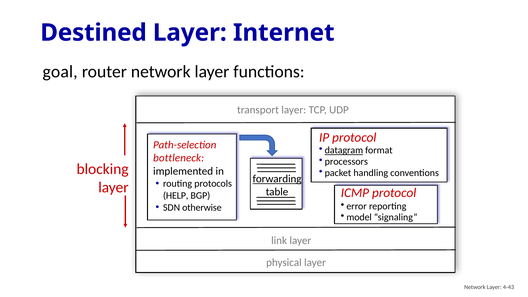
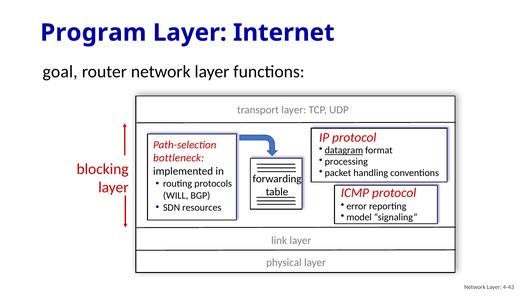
Destined: Destined -> Program (93, 33)
processors: processors -> processing (346, 162)
forwarding underline: present -> none (277, 179)
HELP: HELP -> WILL (176, 196)
otherwise: otherwise -> resources (202, 207)
